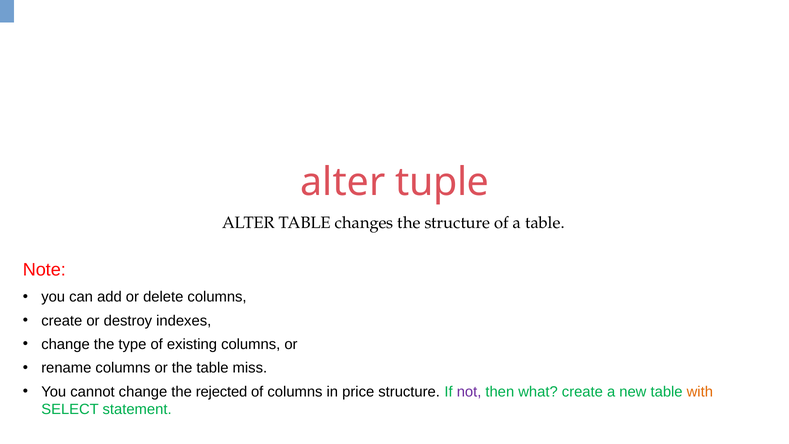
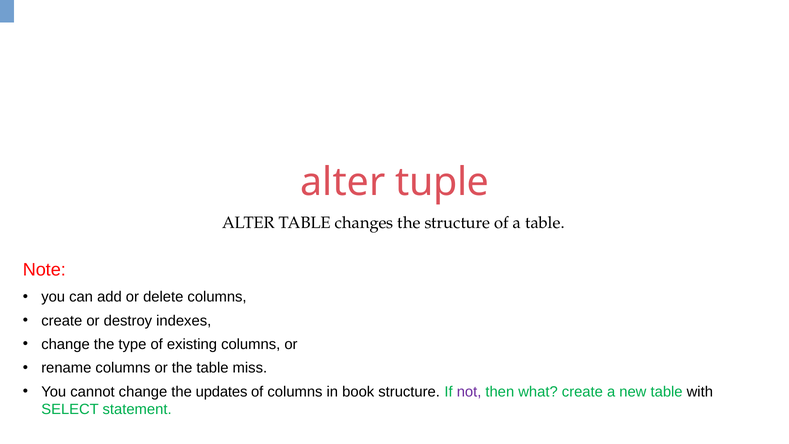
rejected: rejected -> updates (222, 392)
price: price -> book (358, 392)
with colour: orange -> black (700, 392)
